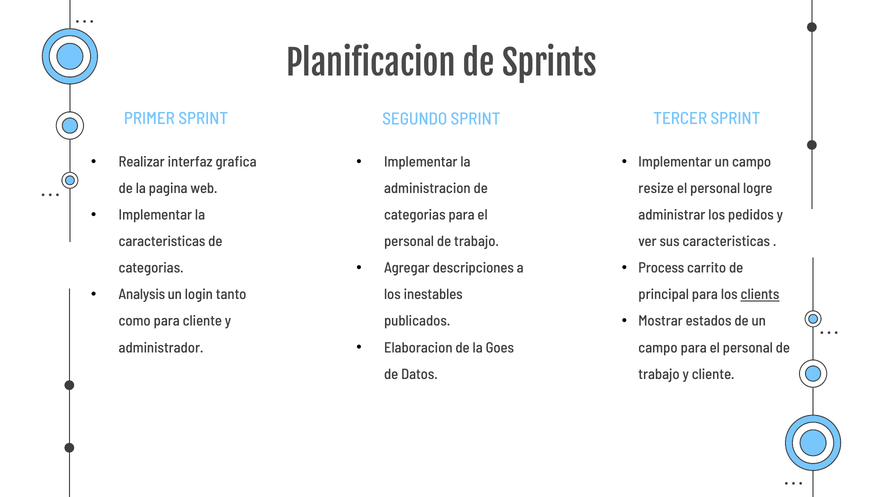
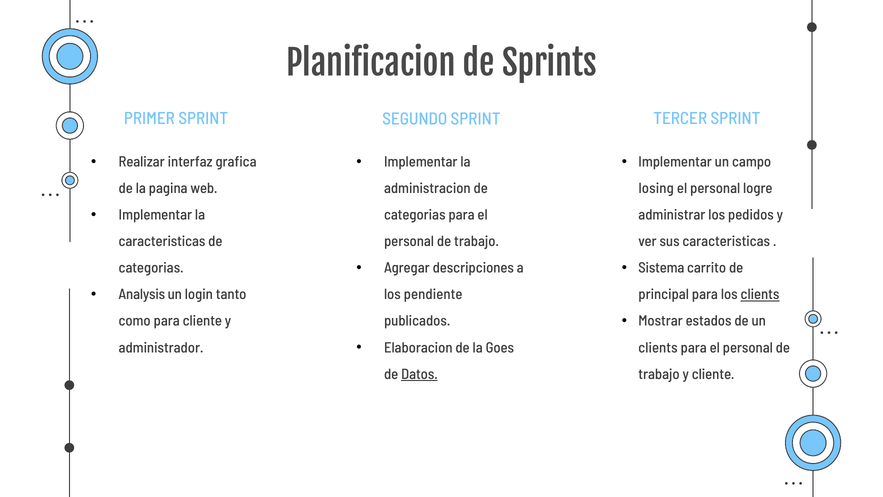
resize: resize -> losing (656, 189)
Process: Process -> Sistema (661, 268)
inestables: inestables -> pendiente (433, 294)
campo: campo -> clients (658, 347)
Datos underline: none -> present (419, 374)
